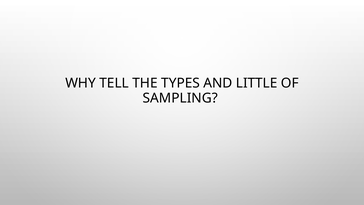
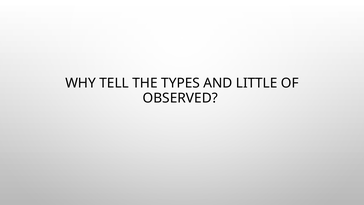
SAMPLING: SAMPLING -> OBSERVED (180, 98)
